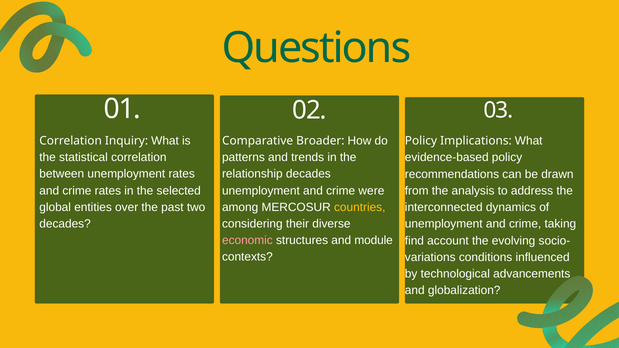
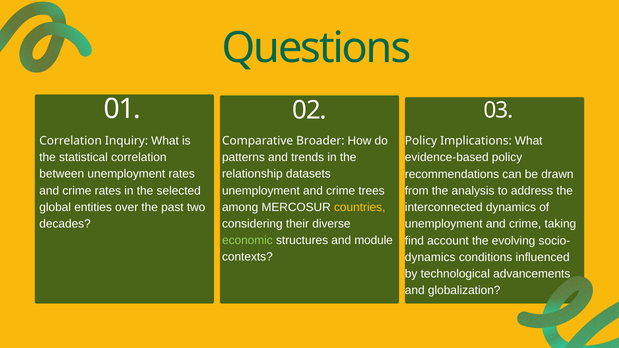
relationship decades: decades -> datasets (308, 174)
were: were -> trees (372, 191)
economic colour: pink -> light green (247, 241)
variations: variations -> dynamics (430, 257)
